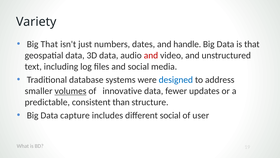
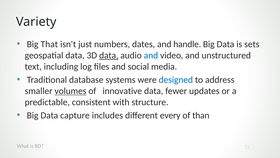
is that: that -> sets (252, 44)
data underline: none -> present (109, 55)
and colour: red -> blue (151, 55)
than: than -> with (121, 102)
different social: social -> every (170, 115)
user: user -> than (201, 115)
